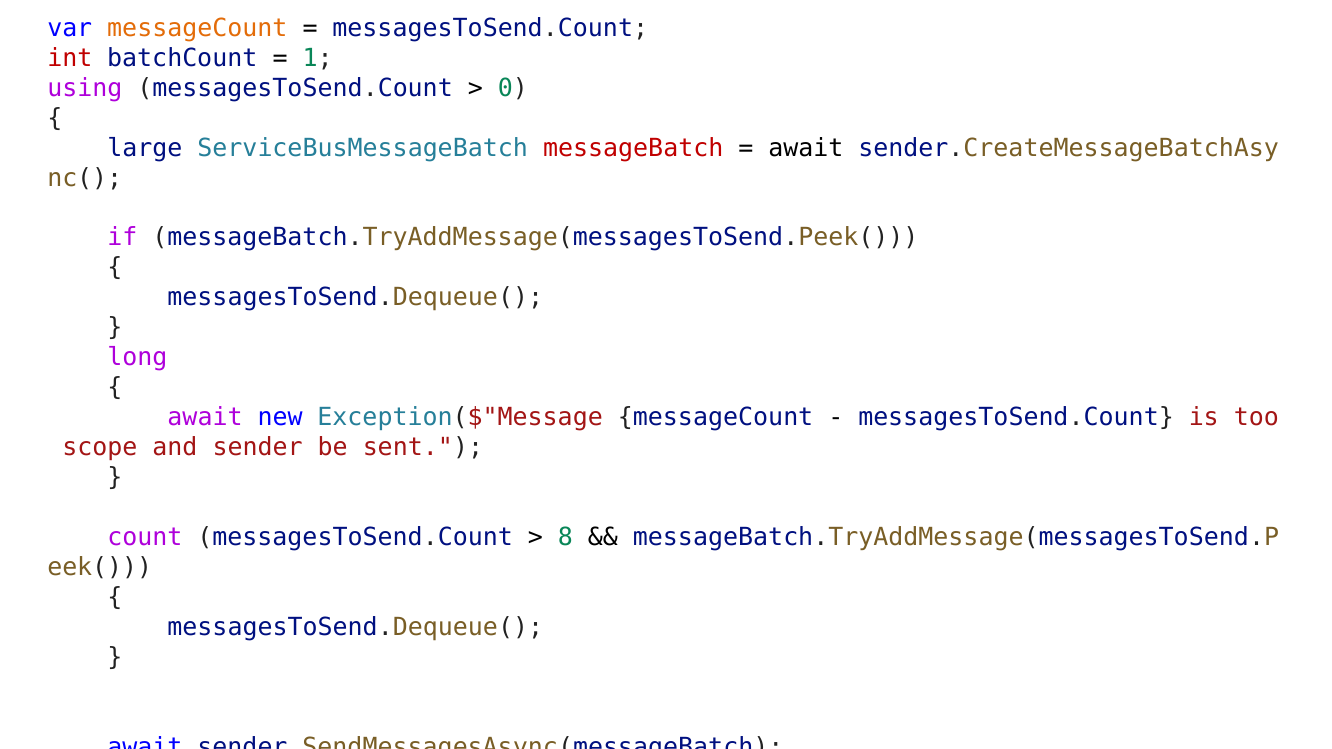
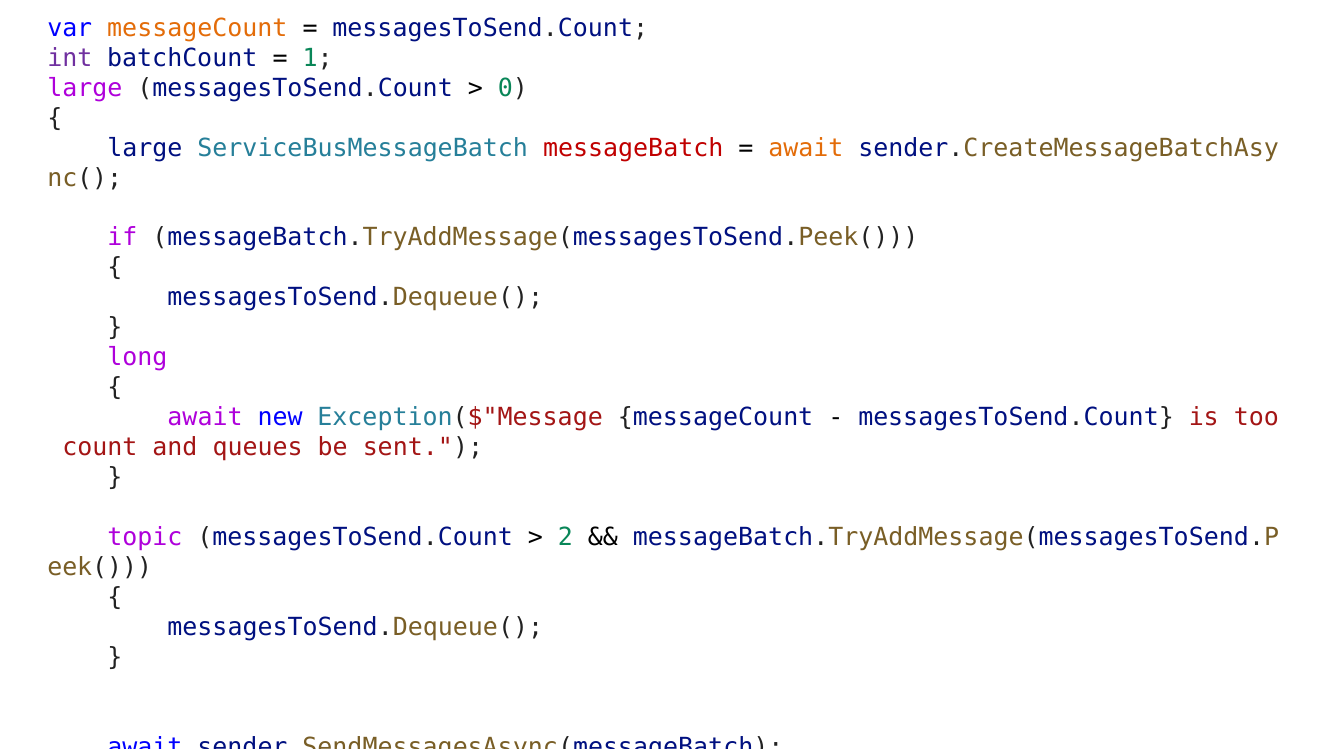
int colour: red -> purple (70, 58)
using: using -> large (85, 88)
await colour: black -> orange (806, 148)
scope: scope -> count (100, 448)
sender: sender -> queues (258, 448)
count: count -> topic (145, 538)
8: 8 -> 2 (565, 538)
